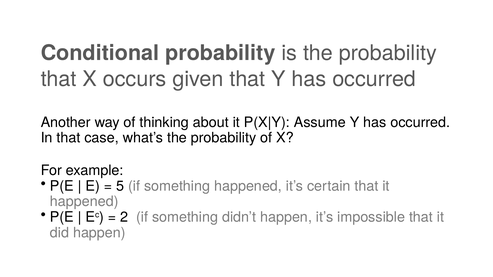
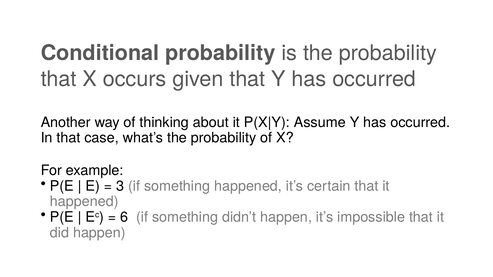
5: 5 -> 3 (120, 186)
2: 2 -> 6 (124, 217)
